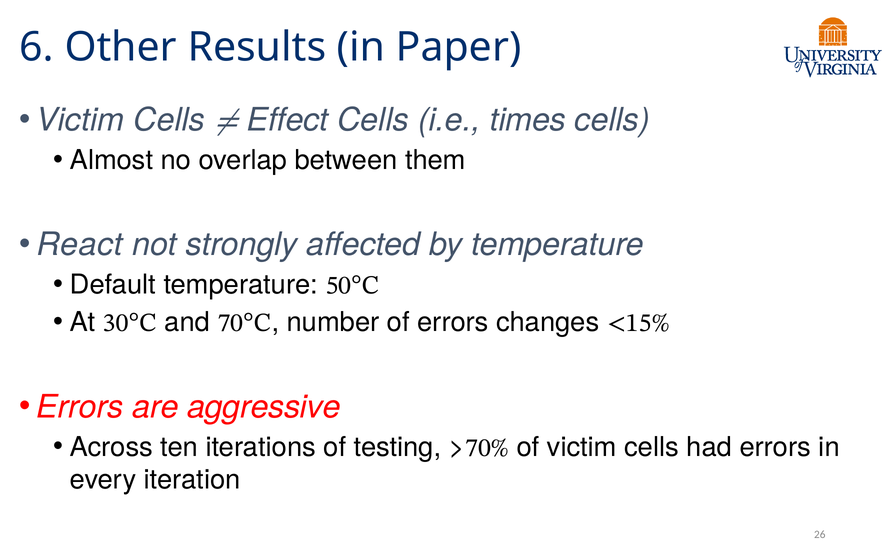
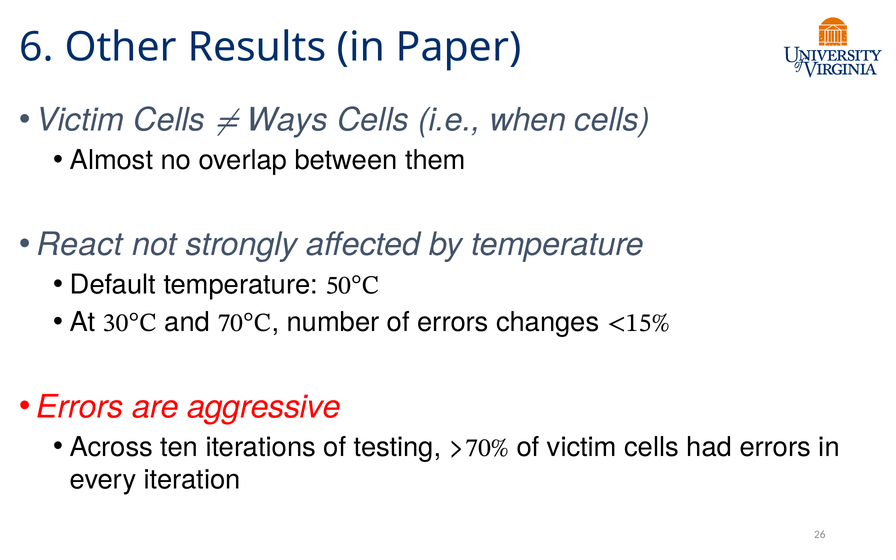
Effect: Effect -> Ways (287, 120)
times: times -> when (528, 120)
